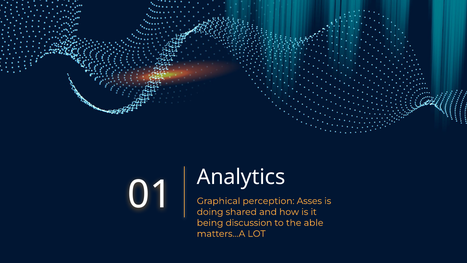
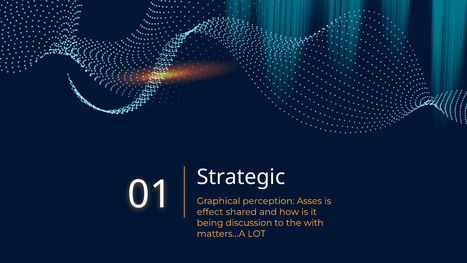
Analytics: Analytics -> Strategic (241, 177)
doing: doing -> effect (210, 212)
able: able -> with (314, 223)
